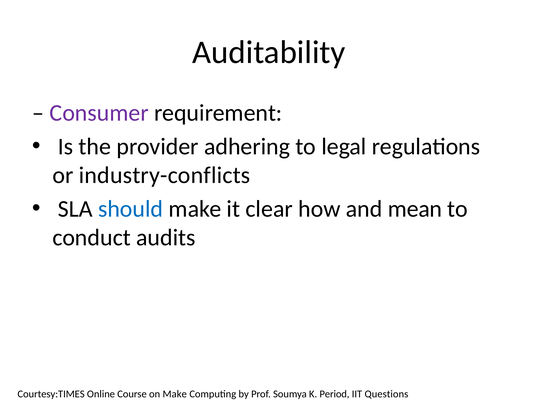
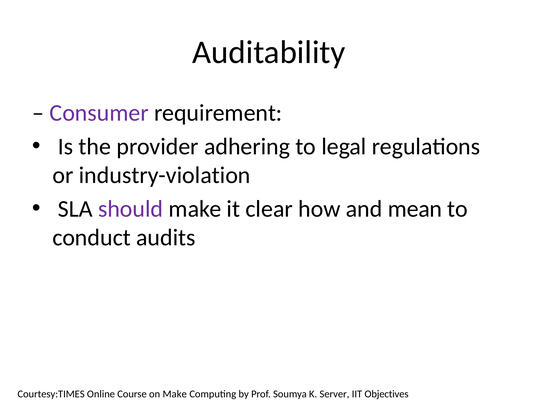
industry-conflicts: industry-conflicts -> industry-violation (165, 175)
should colour: blue -> purple (131, 209)
Period: Period -> Server (334, 394)
Questions: Questions -> Objectives (387, 394)
